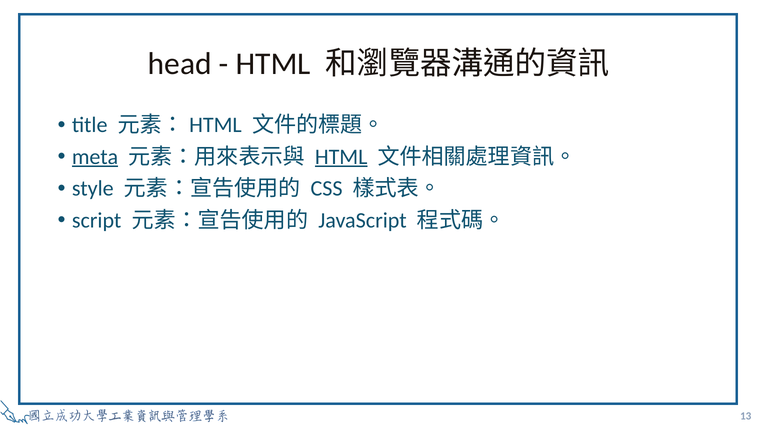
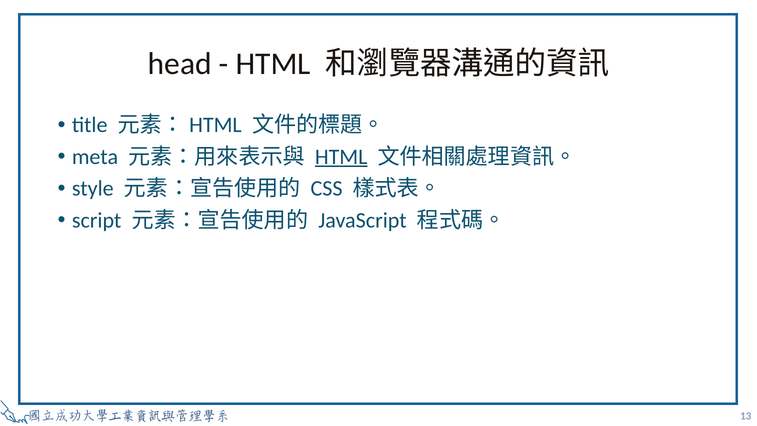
meta underline: present -> none (95, 157)
